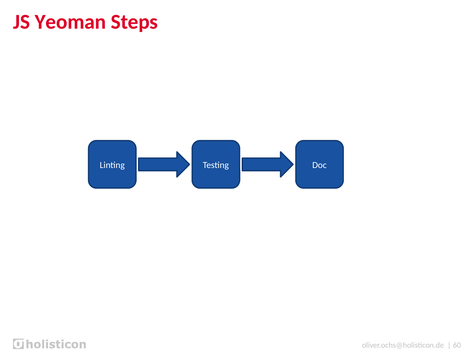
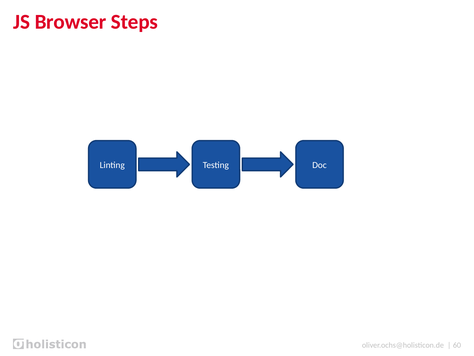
Yeoman: Yeoman -> Browser (70, 22)
